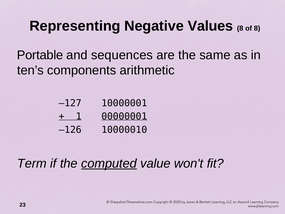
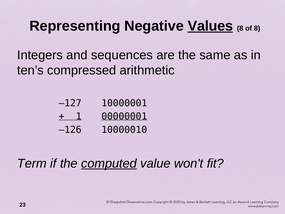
Values underline: none -> present (210, 26)
Portable: Portable -> Integers (40, 55)
components: components -> compressed (82, 70)
